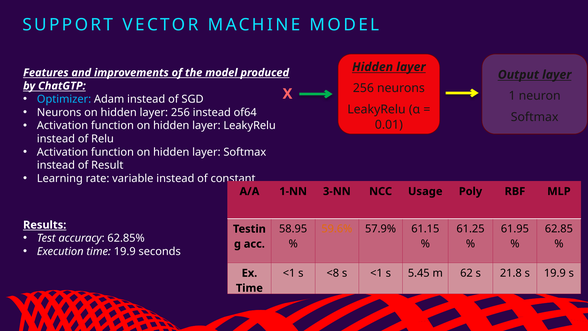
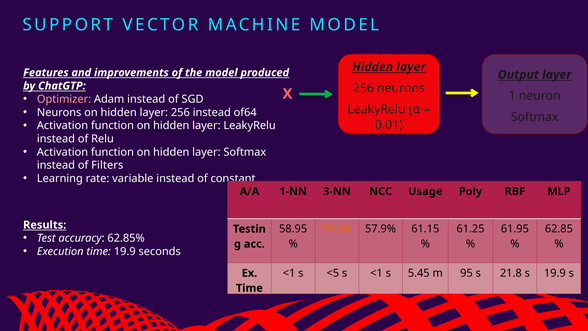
Optimizer colour: light blue -> pink (64, 99)
Result: Result -> Filters (107, 165)
<8: <8 -> <5 (333, 273)
62: 62 -> 95 (466, 273)
